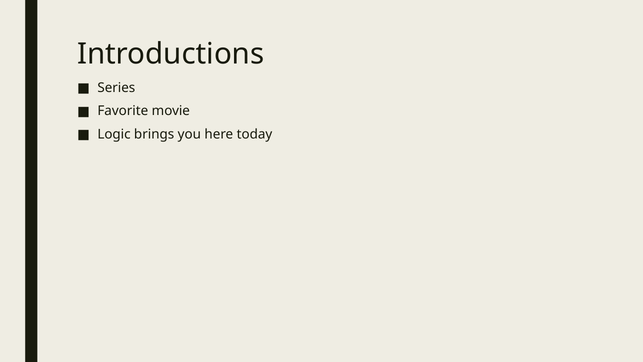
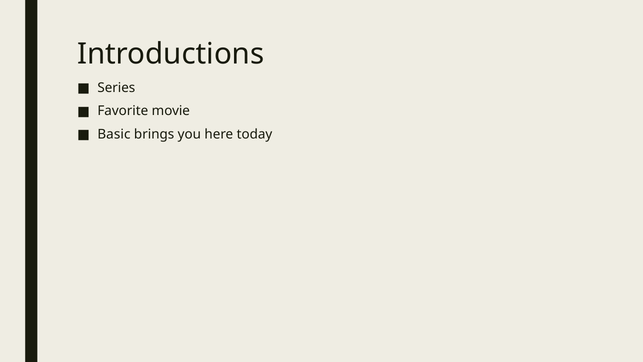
Logic: Logic -> Basic (114, 134)
